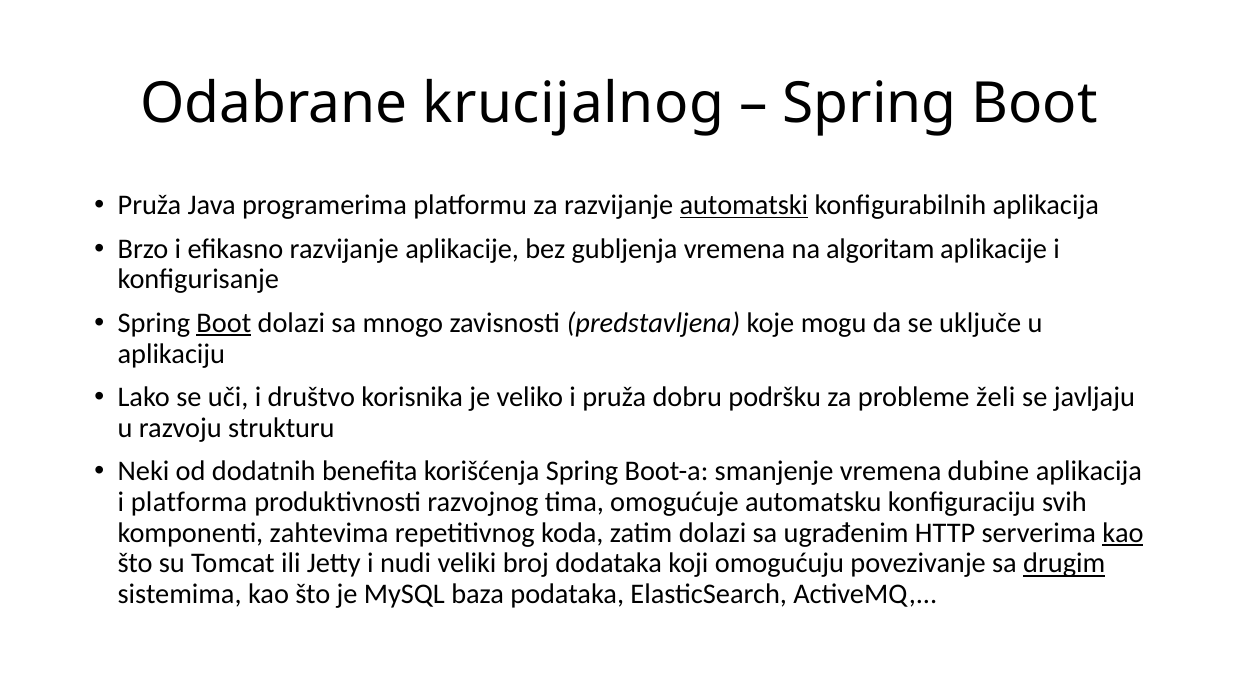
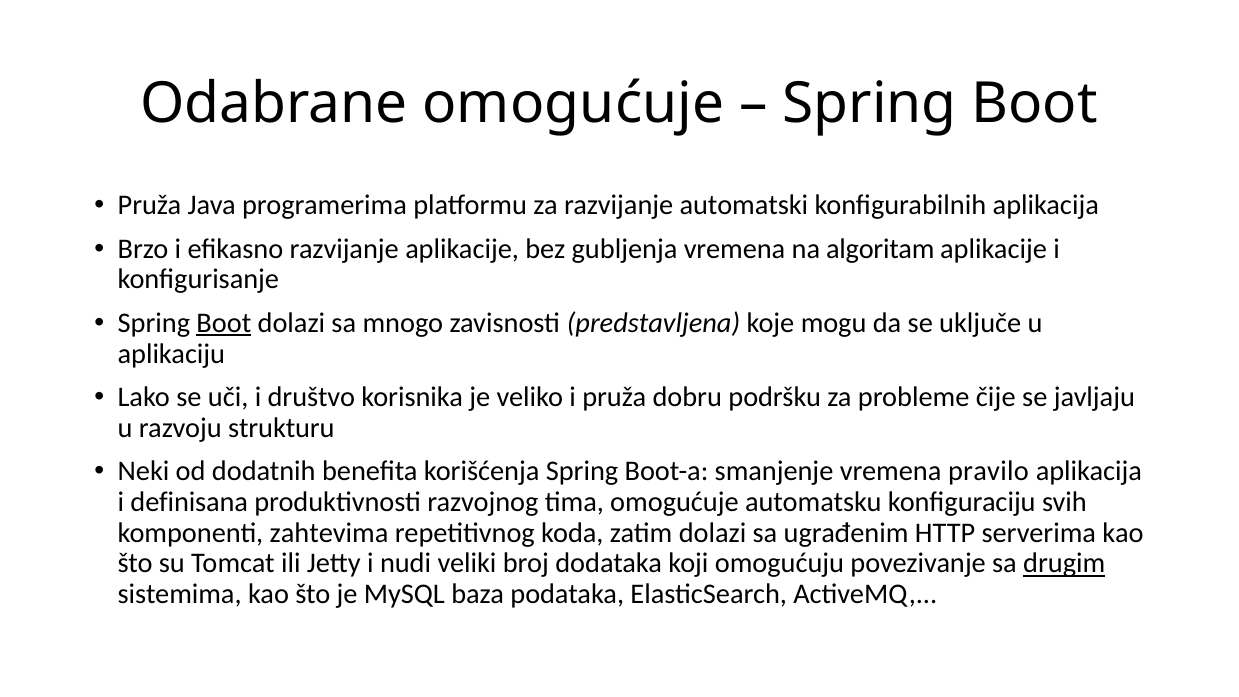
Odabrane krucijalnog: krucijalnog -> omogućuje (573, 104)
automatski underline: present -> none (744, 205)
želi: želi -> čije (996, 397)
dubine: dubine -> pravilo (988, 472)
platforma: platforma -> definisana (189, 502)
kao underline: present -> none (1123, 533)
